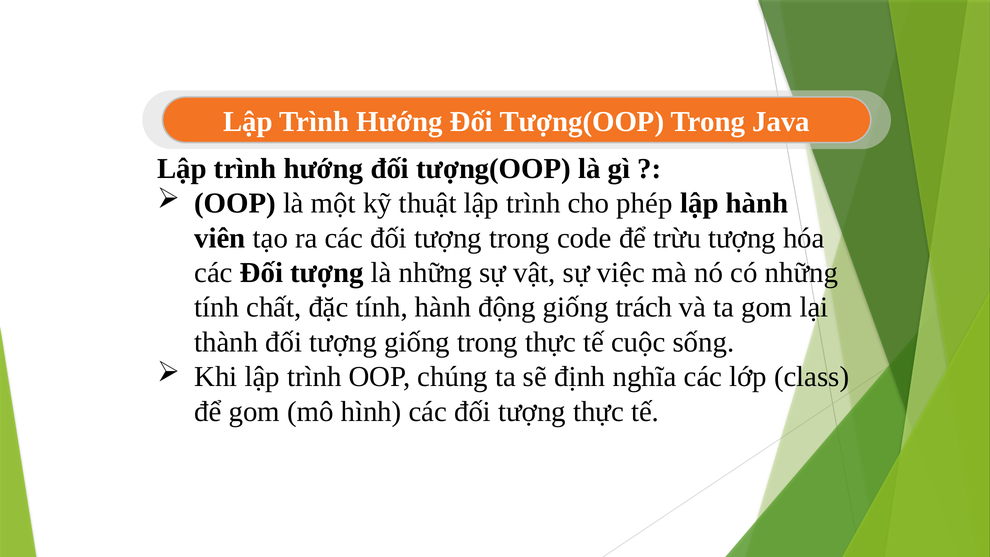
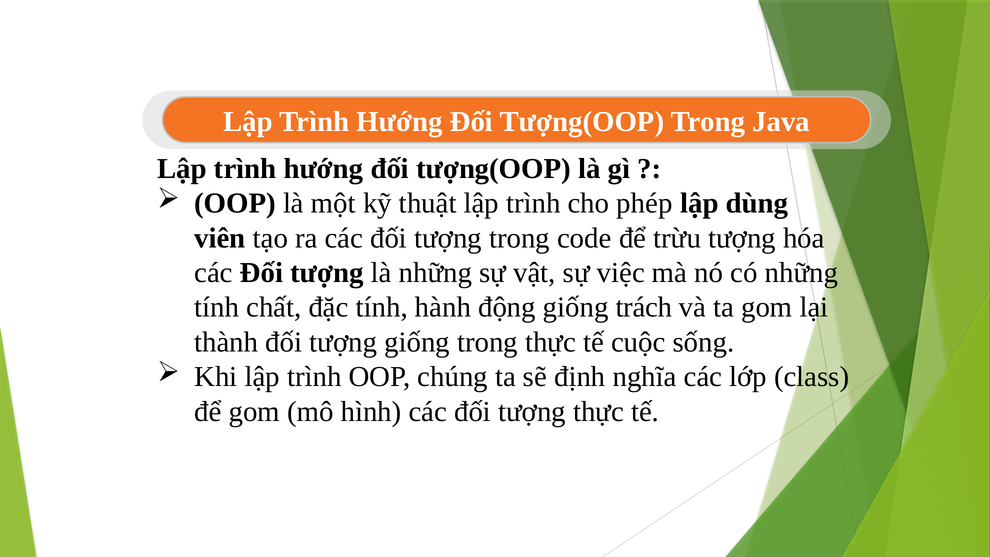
lập hành: hành -> dùng (757, 203)
